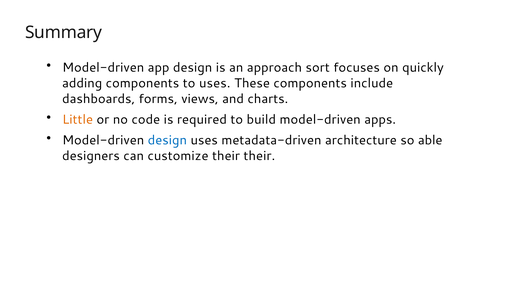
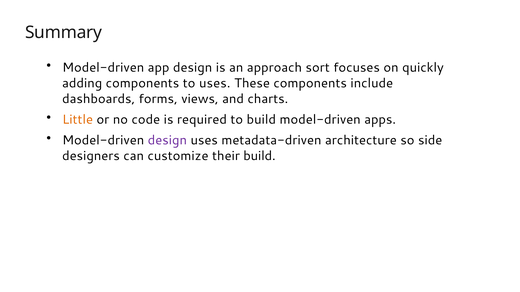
design colour: blue -> purple (167, 141)
able: able -> side (430, 141)
their their: their -> build (259, 156)
